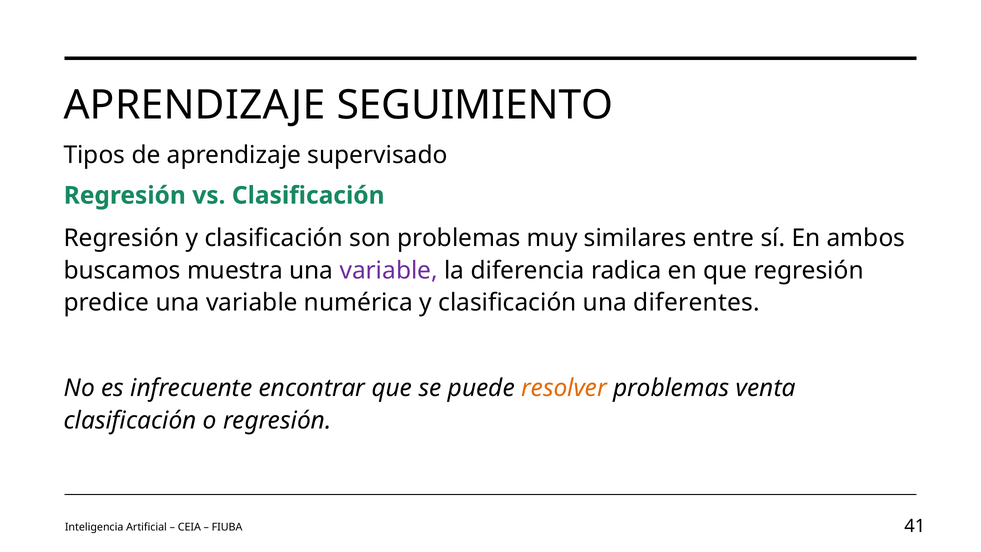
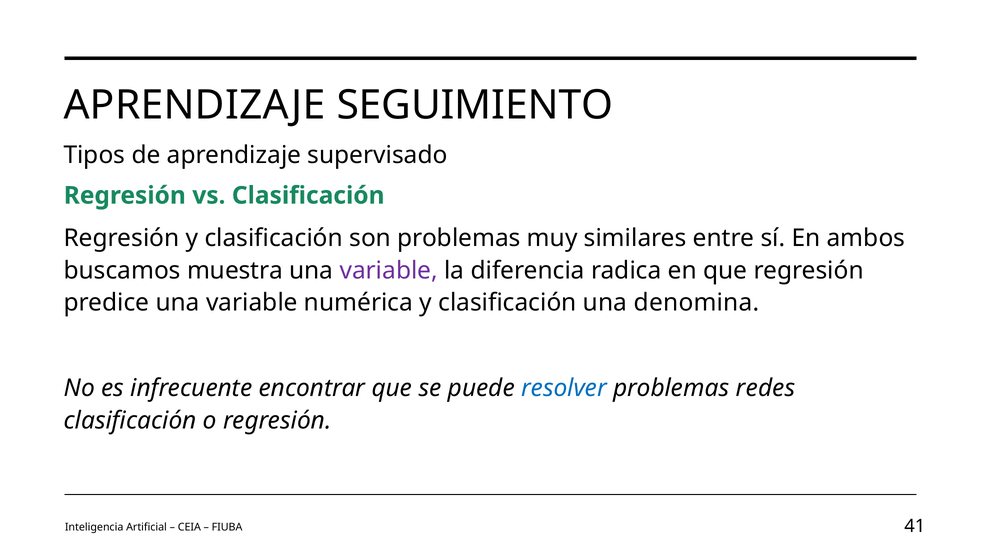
diferentes: diferentes -> denomina (697, 303)
resolver colour: orange -> blue (564, 388)
venta: venta -> redes (766, 388)
